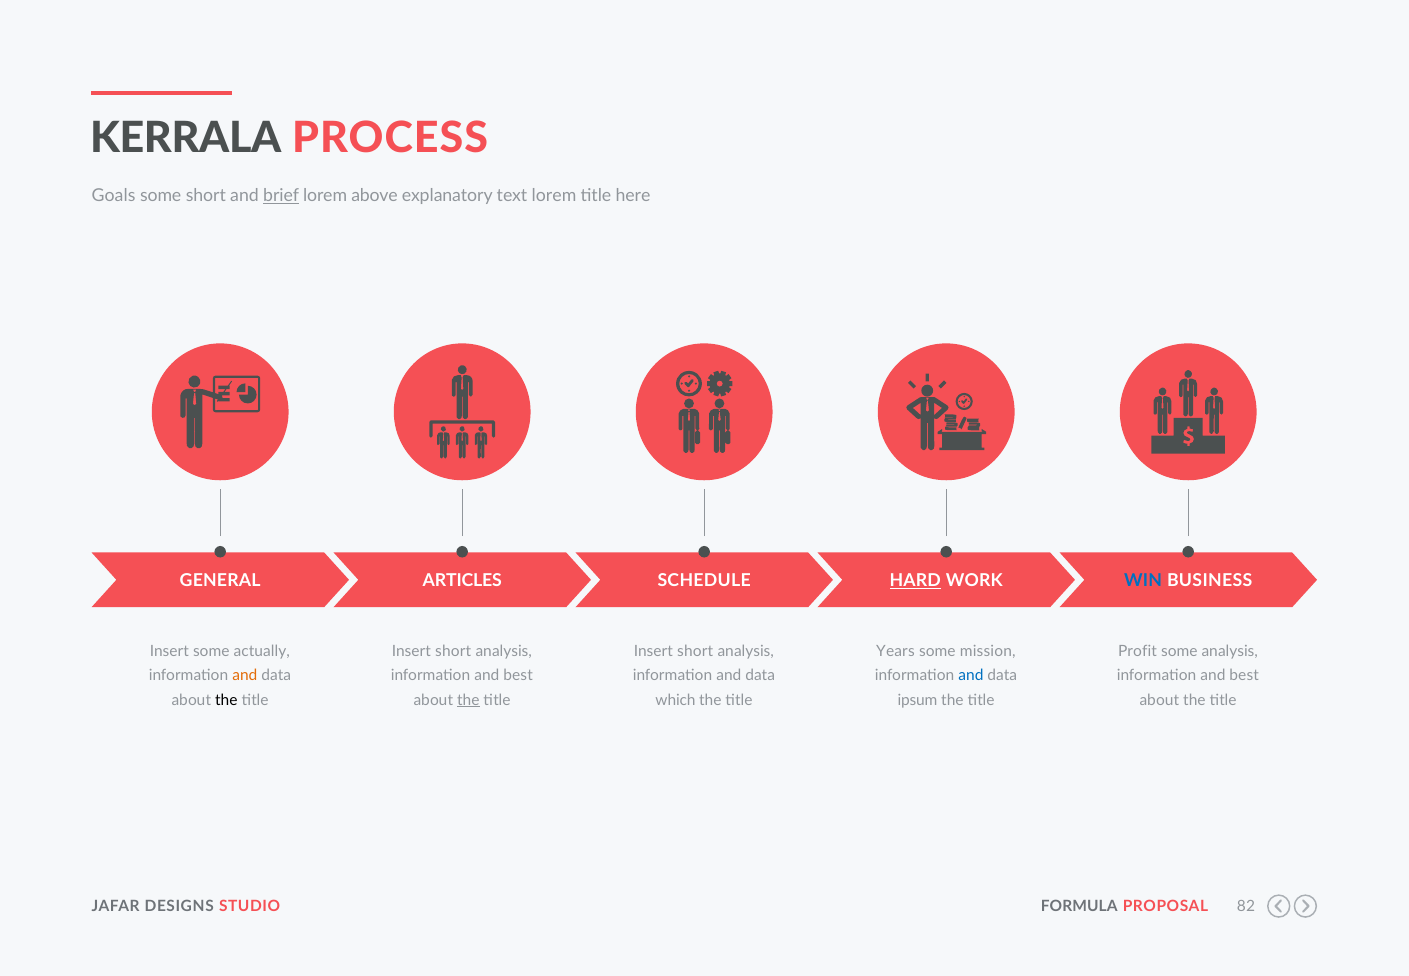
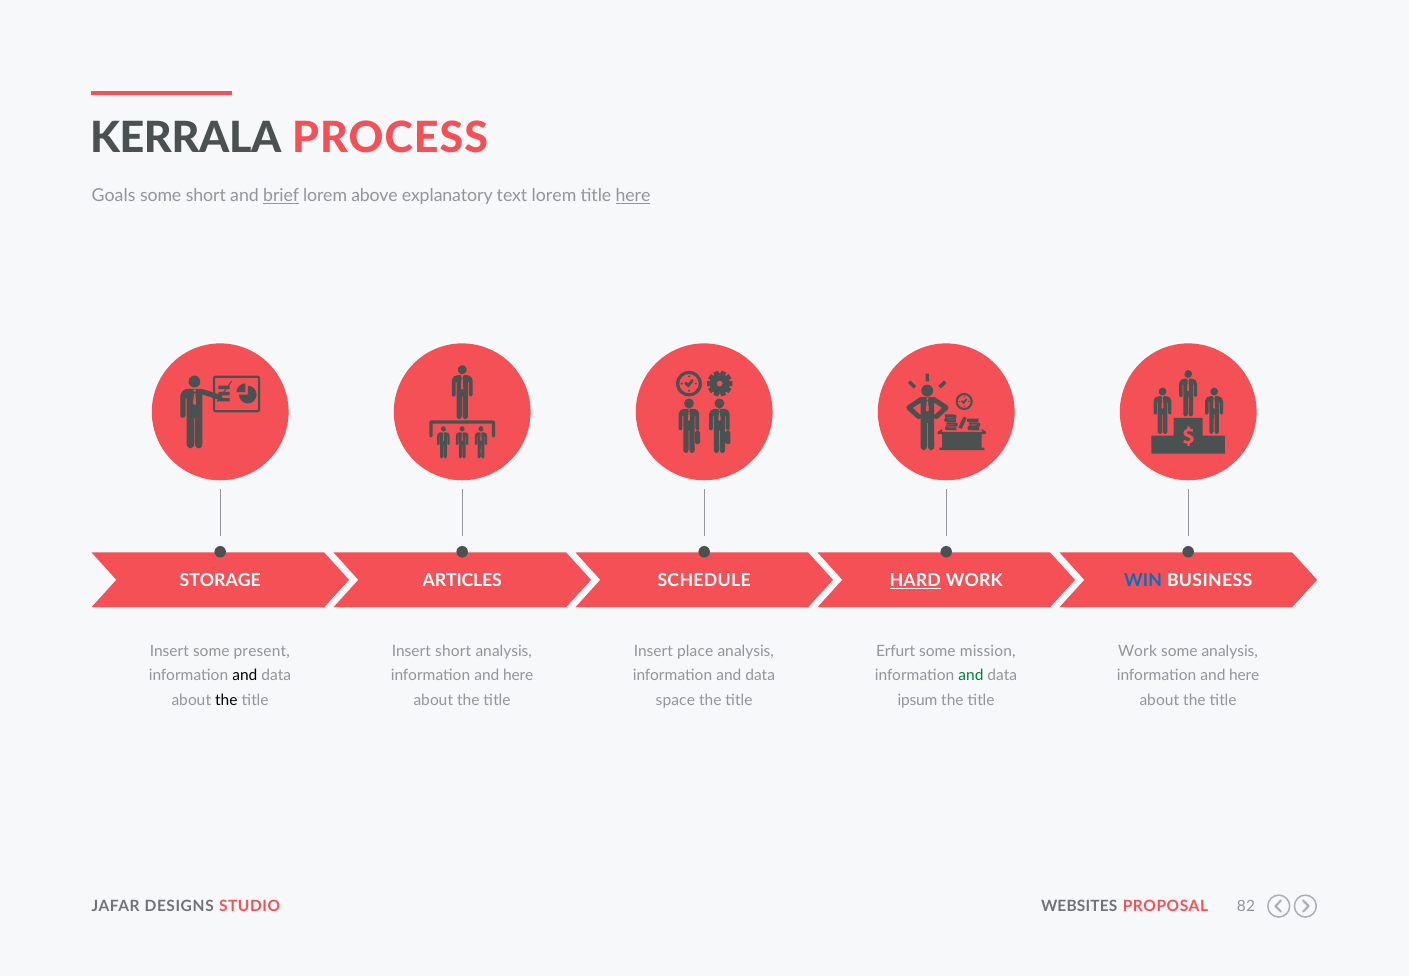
here underline: none -> present (633, 196)
GENERAL: GENERAL -> STORAGE (220, 580)
actually: actually -> present (262, 651)
short: short -> place (695, 651)
Years: Years -> Erfurt (896, 651)
Profit: Profit -> Work (1137, 651)
and colour: orange -> black (245, 675)
best: best -> here (518, 675)
and colour: blue -> green (971, 675)
best: best -> here (1244, 675)
the underline: present -> none (468, 700)
which: which -> space (675, 700)
FORMULA: FORMULA -> WEBSITES (1079, 906)
